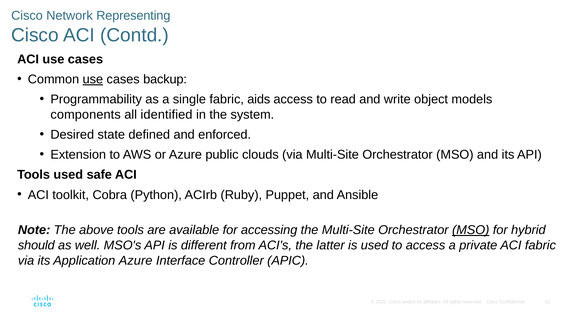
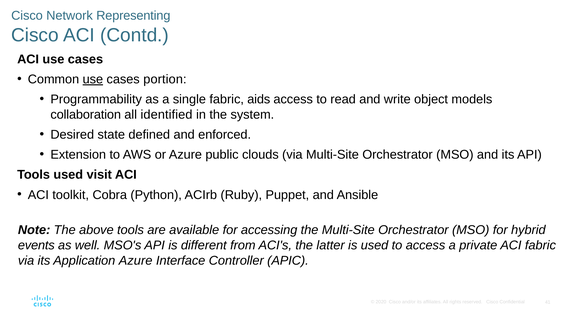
backup: backup -> portion (165, 79)
components: components -> collaboration (86, 115)
safe: safe -> visit (99, 175)
MSO underline: present -> none (471, 230)
should: should -> events (36, 245)
